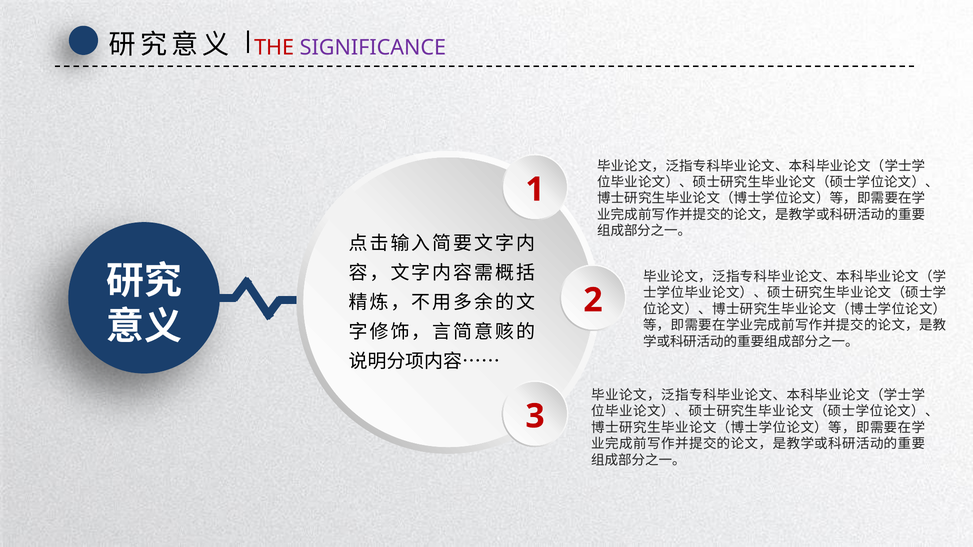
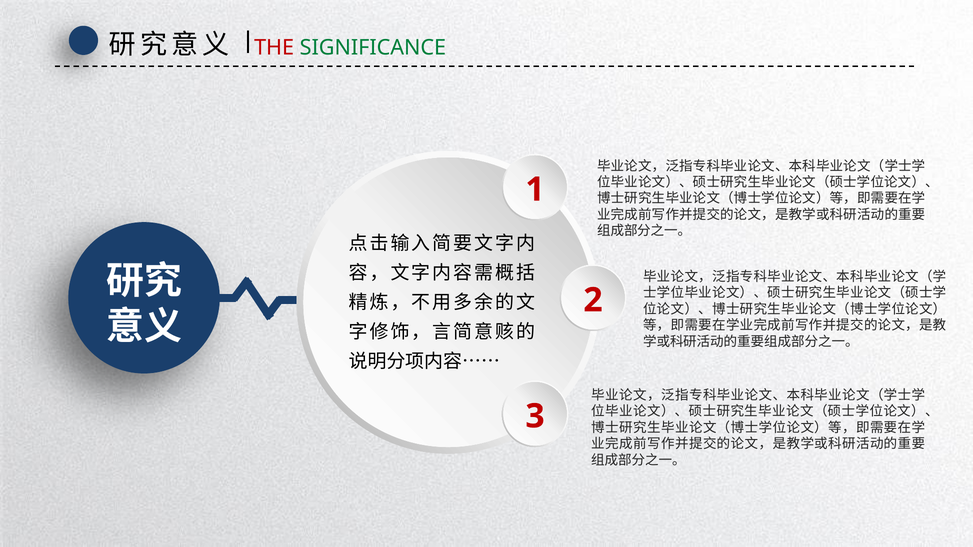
SIGNIFICANCE colour: purple -> green (373, 48)
